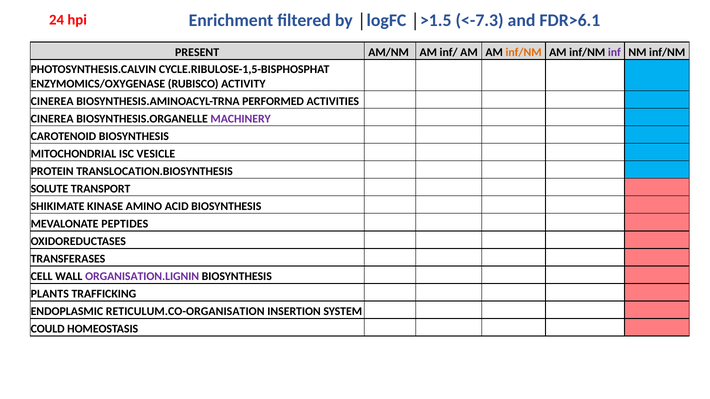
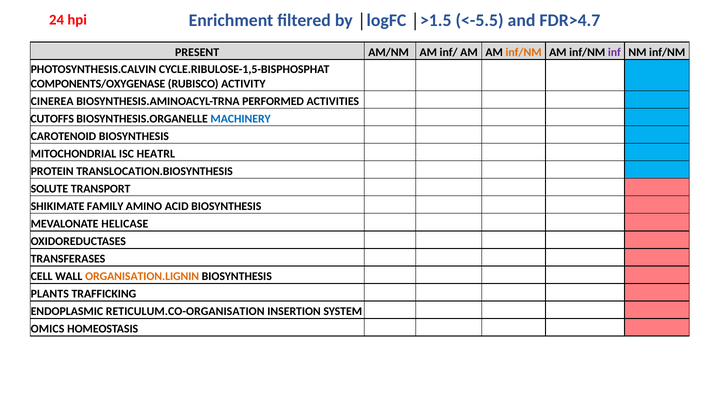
<-7.3: <-7.3 -> <-5.5 (480, 20)
FDR>6.1: FDR>6.1 -> FDR>4.7 (570, 20)
ENZYMOMICS/OXYGENASE: ENZYMOMICS/OXYGENASE -> COMPONENTS/OXYGENASE (98, 84)
CINEREA: CINEREA -> CUTOFFS (52, 119)
MACHINERY colour: purple -> blue (241, 119)
VESICLE: VESICLE -> HEATRL (156, 154)
KINASE: KINASE -> FAMILY (105, 207)
PEPTIDES: PEPTIDES -> HELICASE (125, 224)
ORGANISATION.LIGNIN colour: purple -> orange (142, 277)
COULD: COULD -> OMICS (48, 329)
